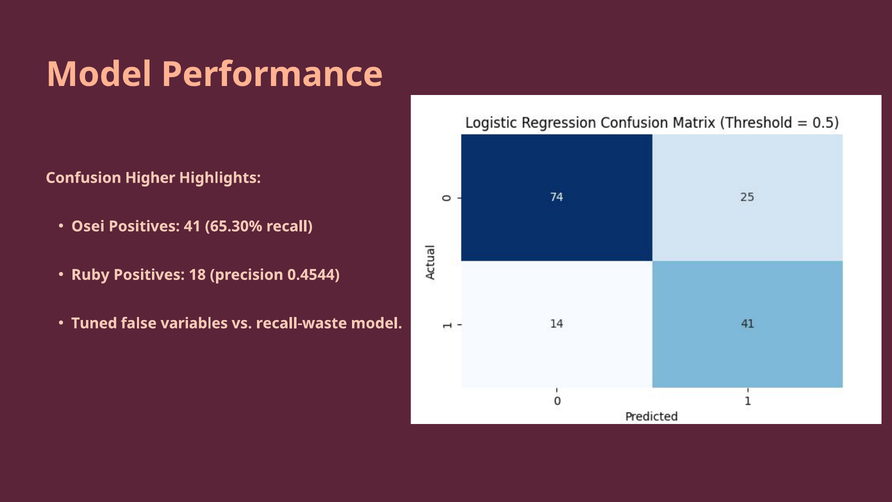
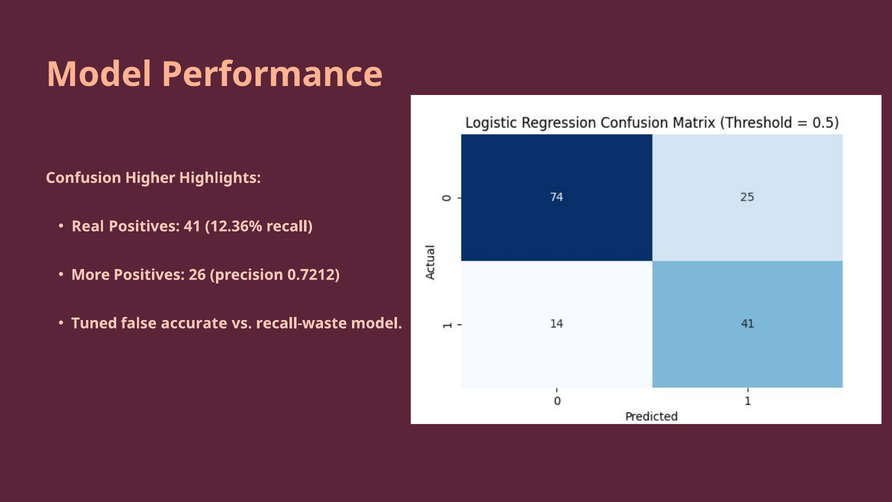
Osei: Osei -> Real (88, 226)
65.30%: 65.30% -> 12.36% (234, 226)
Ruby: Ruby -> More (91, 275)
18: 18 -> 26 (197, 275)
0.4544: 0.4544 -> 0.7212 (314, 275)
variables: variables -> accurate (194, 323)
